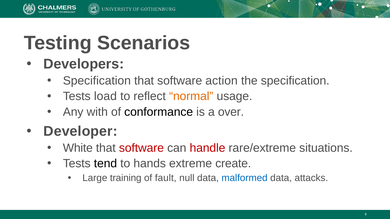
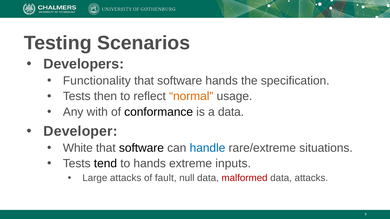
Specification: Specification -> Functionality (97, 81)
software action: action -> hands (222, 81)
load: load -> then (105, 96)
a over: over -> data (231, 112)
software colour: red -> black (141, 148)
handle colour: red -> blue (207, 148)
create: create -> inputs (233, 164)
Large training: training -> attacks (126, 178)
malformed colour: blue -> red (245, 178)
